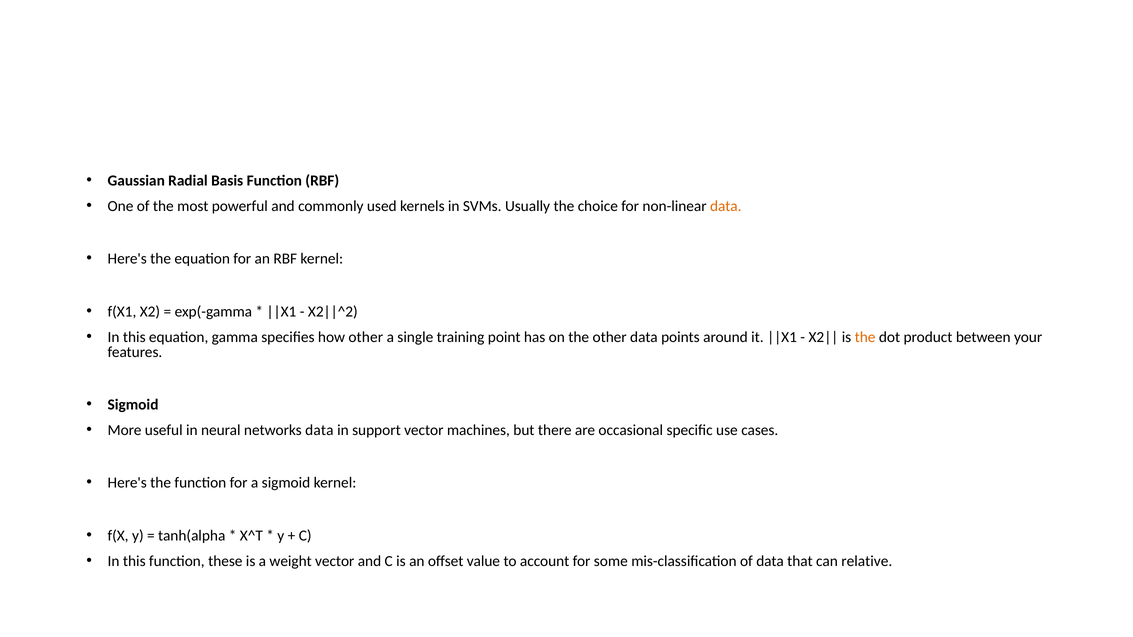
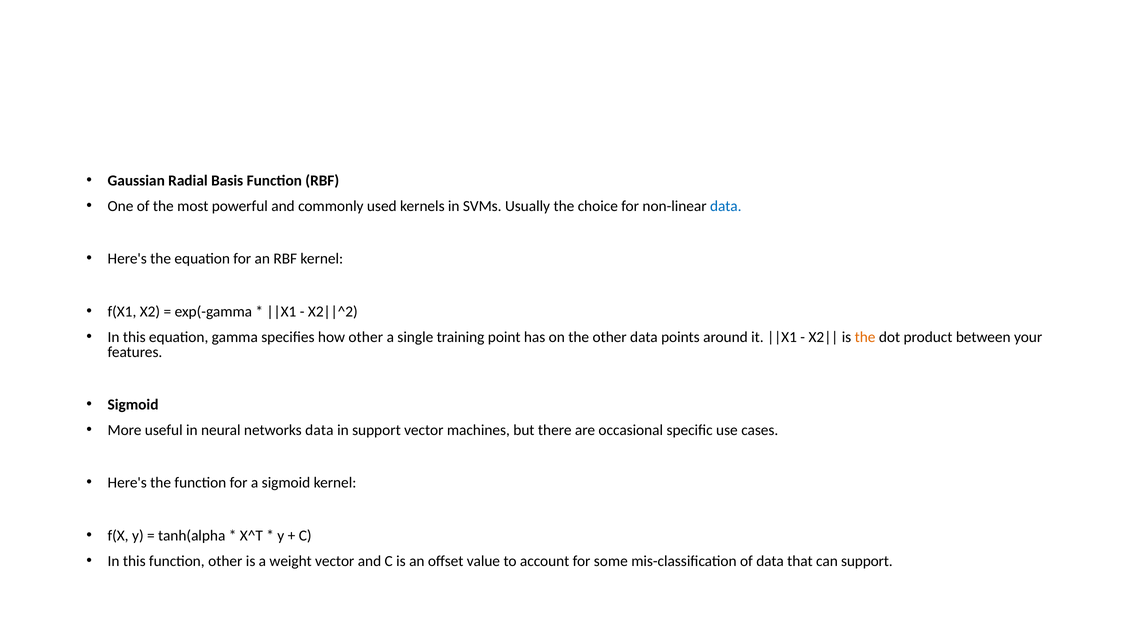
data colour: orange -> blue (726, 206)
function these: these -> other (225, 561)
can relative: relative -> support (867, 561)
